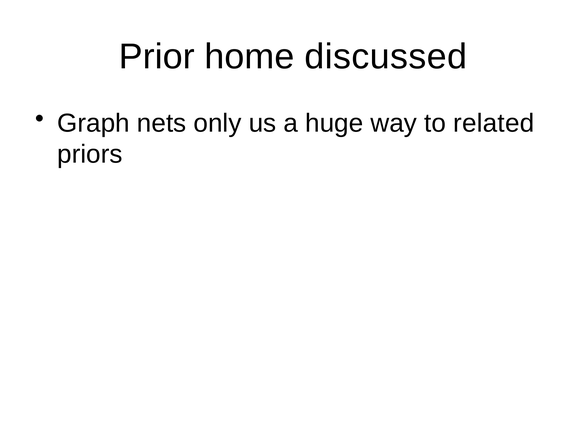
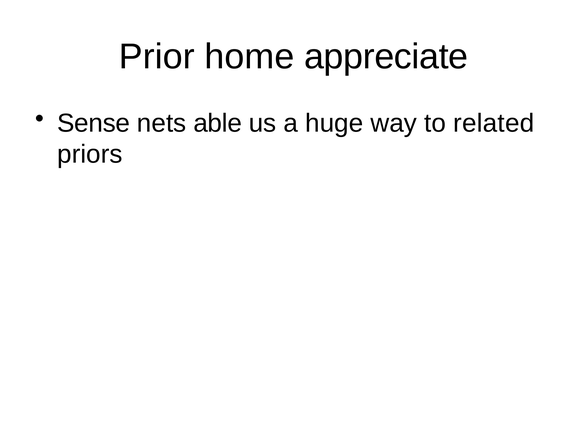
discussed: discussed -> appreciate (386, 57)
Graph: Graph -> Sense (94, 123)
only: only -> able (218, 123)
